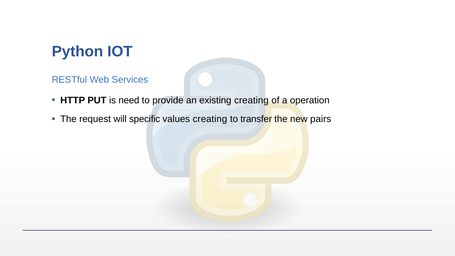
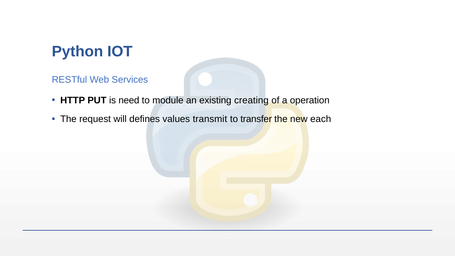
provide: provide -> module (168, 100)
specific: specific -> defines (145, 119)
values creating: creating -> transmit (210, 119)
pairs: pairs -> each (321, 119)
